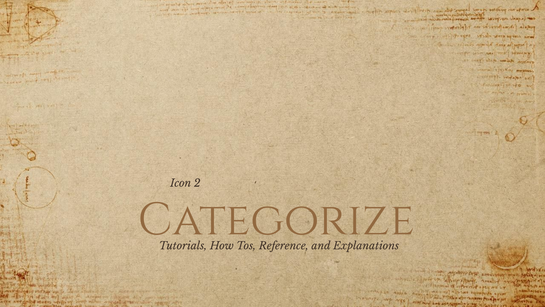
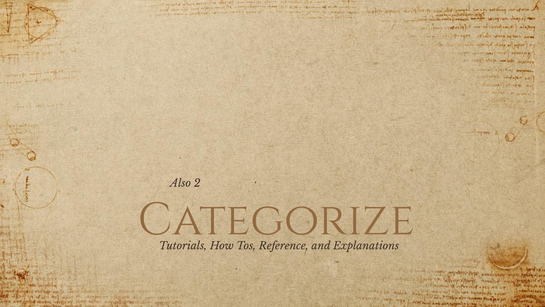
Icon: Icon -> Also (181, 183)
